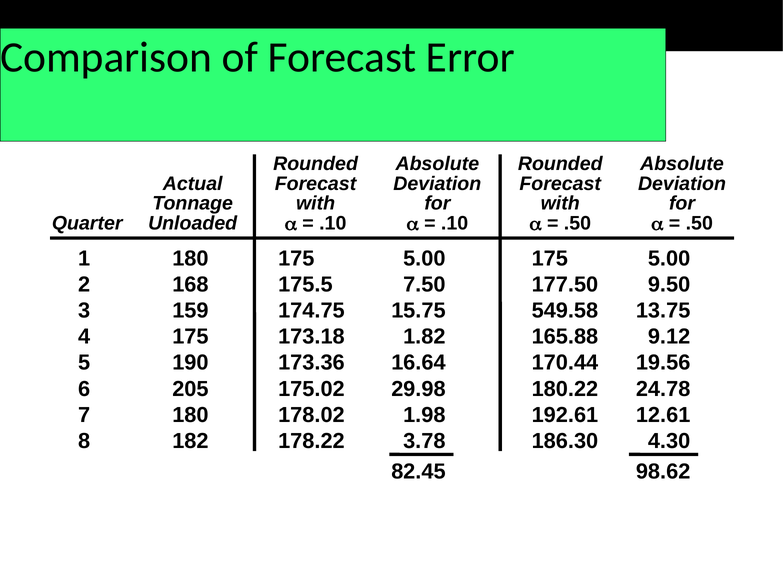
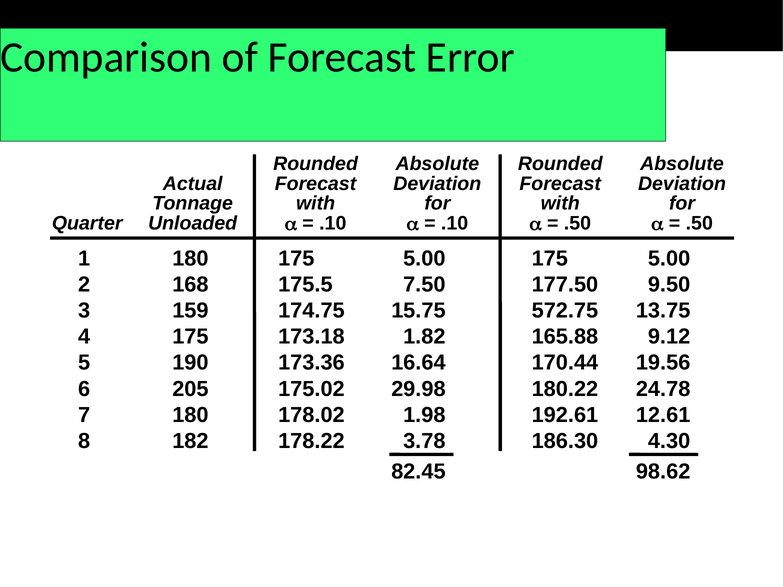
549.58: 549.58 -> 572.75 (565, 311)
